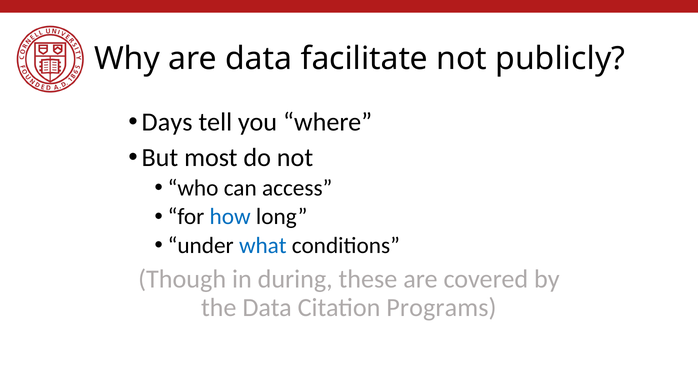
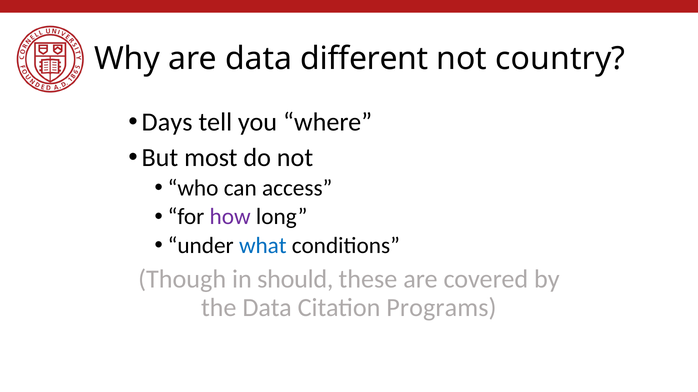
facilitate: facilitate -> different (364, 59)
publicly: publicly -> country (560, 59)
how colour: blue -> purple (230, 217)
during: during -> should (295, 280)
